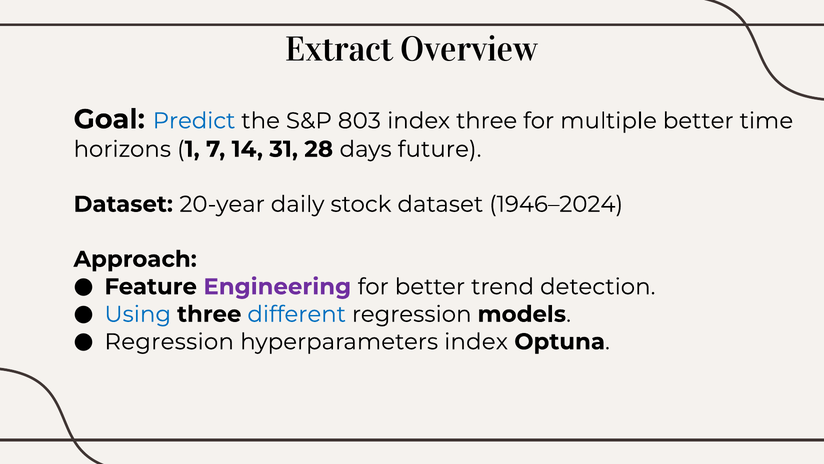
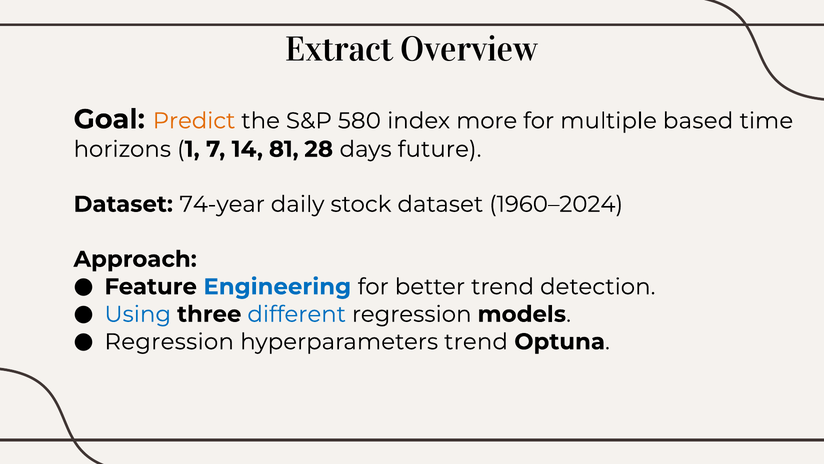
Predict colour: blue -> orange (194, 121)
803: 803 -> 580 (359, 121)
index three: three -> more (487, 121)
multiple better: better -> based (698, 121)
31: 31 -> 81 (284, 149)
20-year: 20-year -> 74-year (222, 204)
1946–2024: 1946–2024 -> 1960–2024 (556, 204)
Engineering colour: purple -> blue (277, 286)
hyperparameters index: index -> trend (476, 341)
